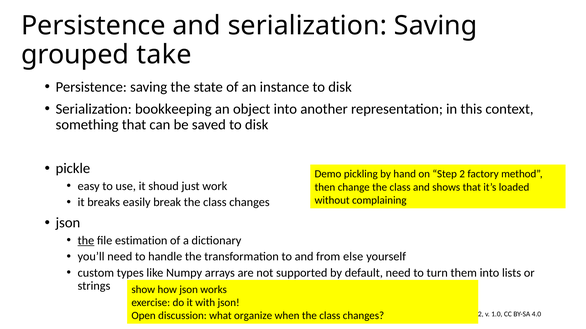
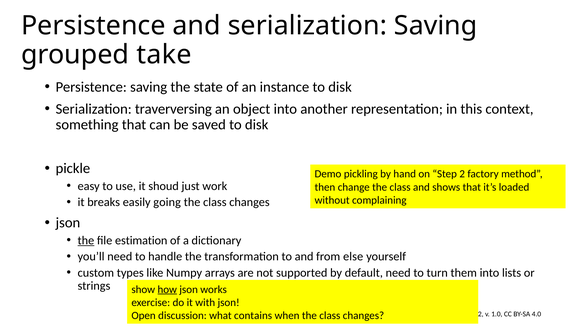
bookkeeping: bookkeeping -> traverversing (173, 109)
break: break -> going (167, 203)
how underline: none -> present (167, 290)
organize: organize -> contains (253, 316)
